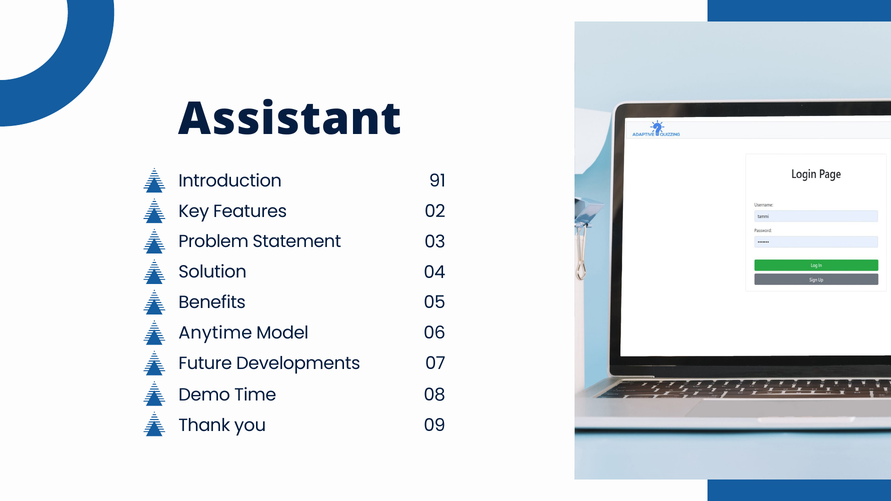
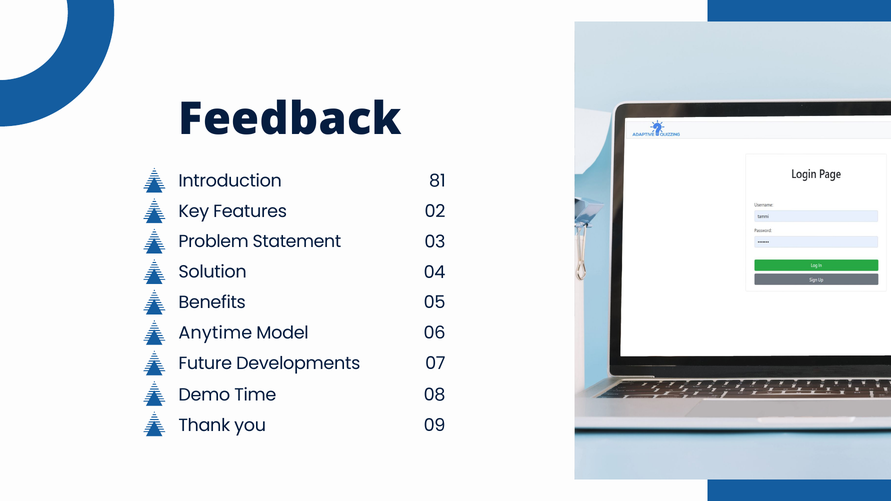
Assistant: Assistant -> Feedback (290, 119)
91: 91 -> 81 (437, 181)
